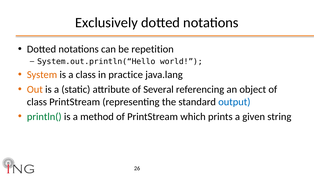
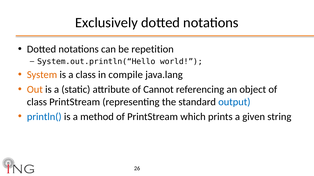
practice: practice -> compile (126, 75)
Several: Several -> Cannot (158, 90)
println( colour: green -> blue (44, 117)
